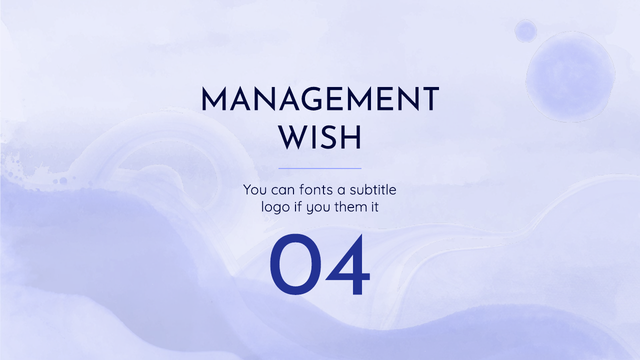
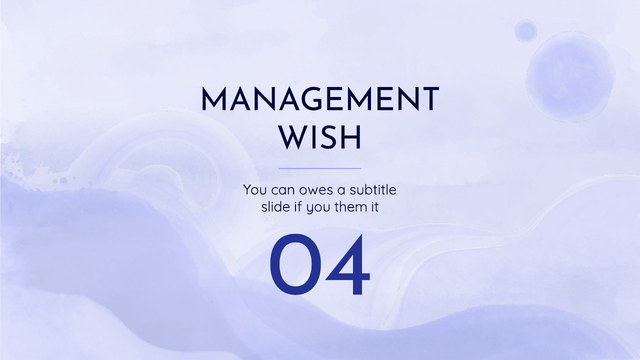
fonts: fonts -> owes (316, 190)
logo: logo -> slide (276, 207)
